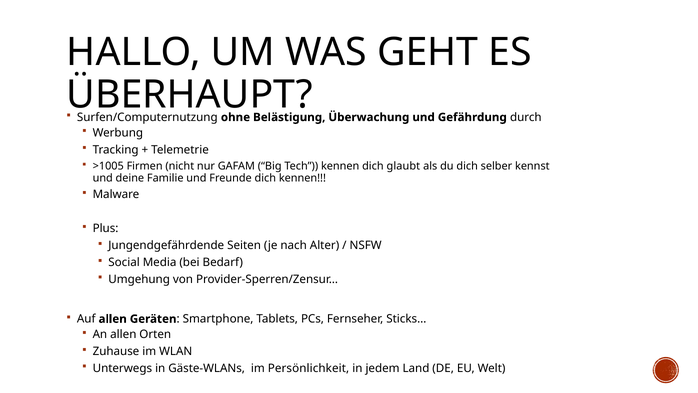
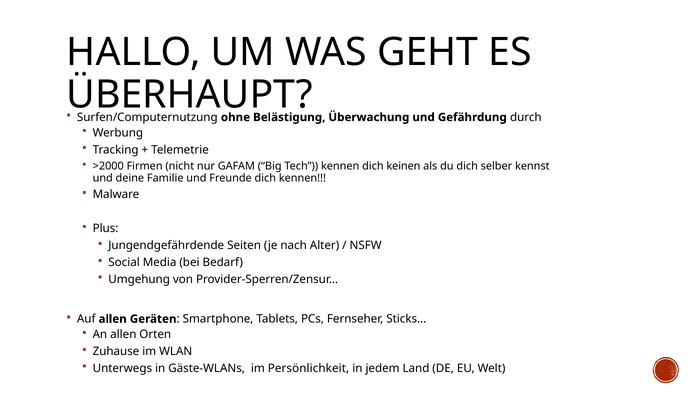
>1005: >1005 -> >2000 (108, 166)
glaubt: glaubt -> keinen (403, 166)
